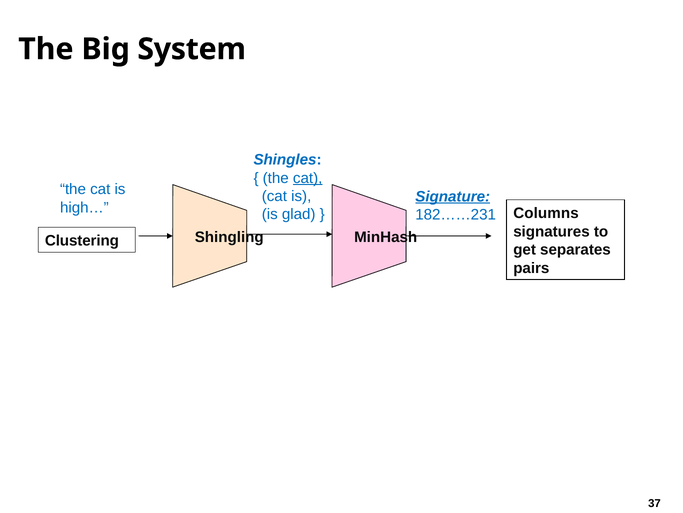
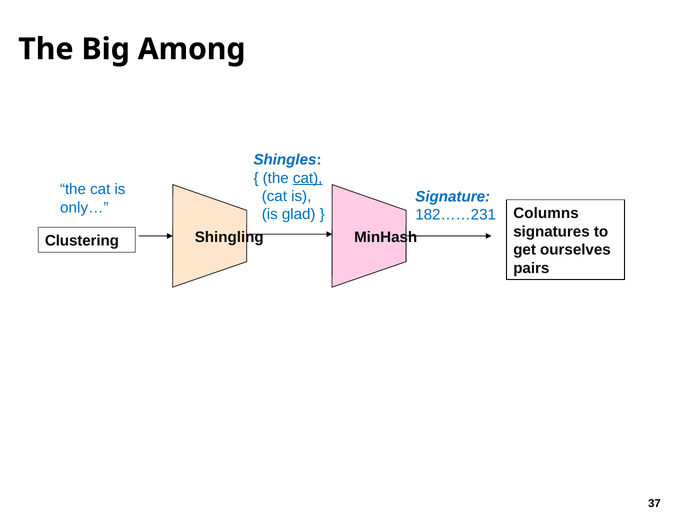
System: System -> Among (192, 49)
Signature underline: present -> none (453, 196)
high…: high… -> only… (84, 207)
separates: separates -> ourselves (575, 250)
